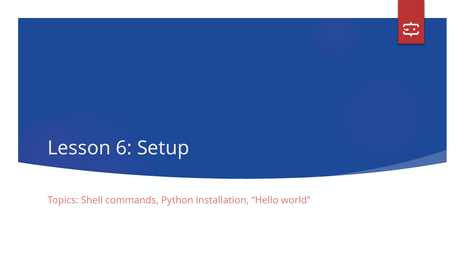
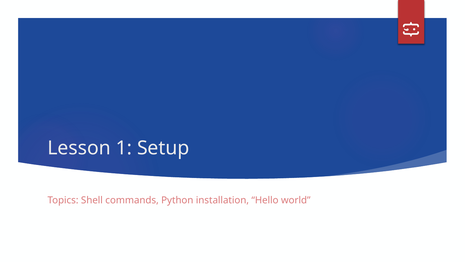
6: 6 -> 1 (124, 148)
